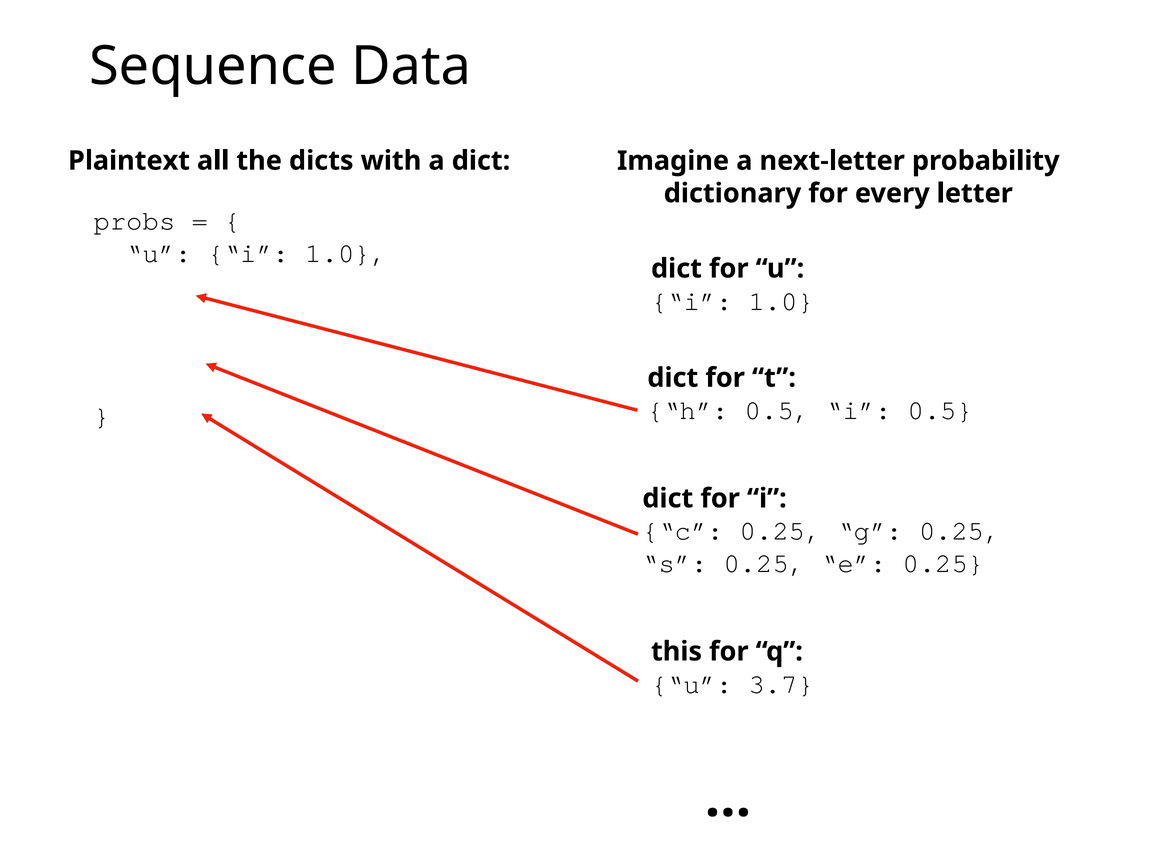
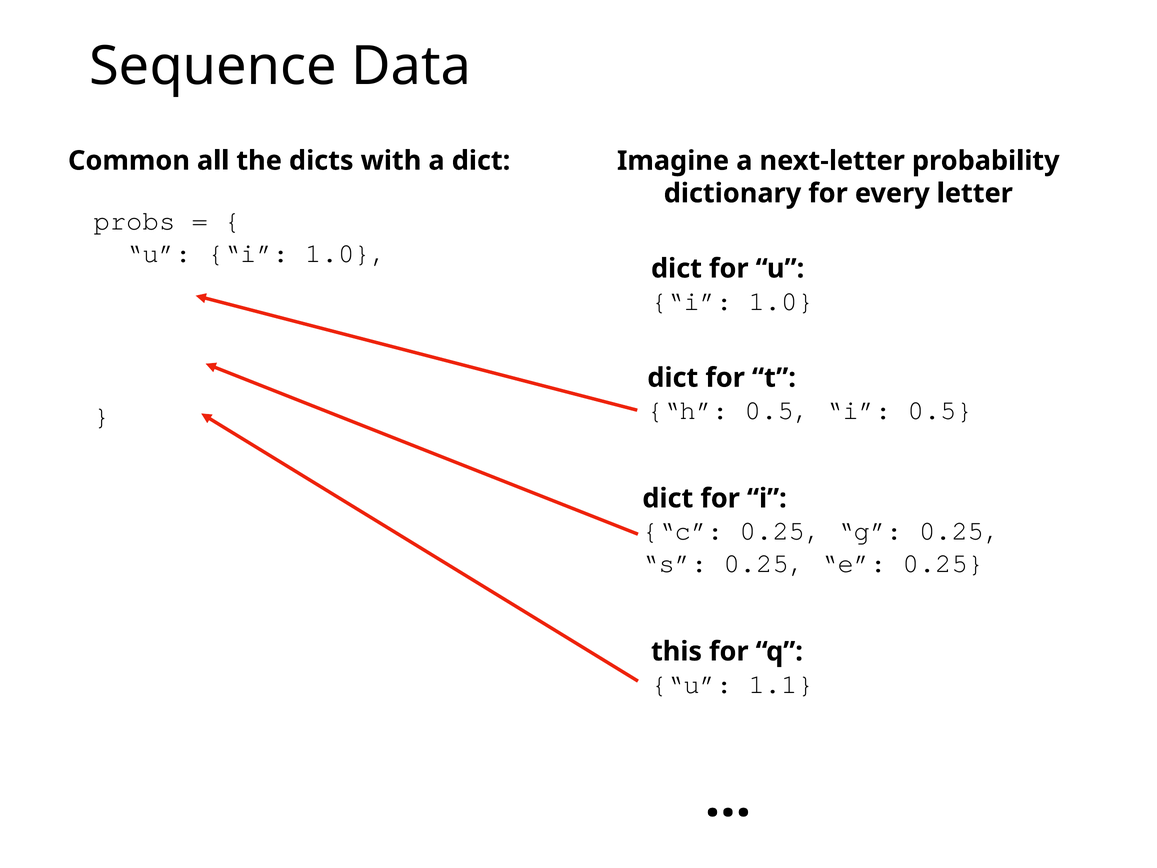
Plaintext: Plaintext -> Common (129, 161)
3.7: 3.7 -> 1.1 (781, 684)
